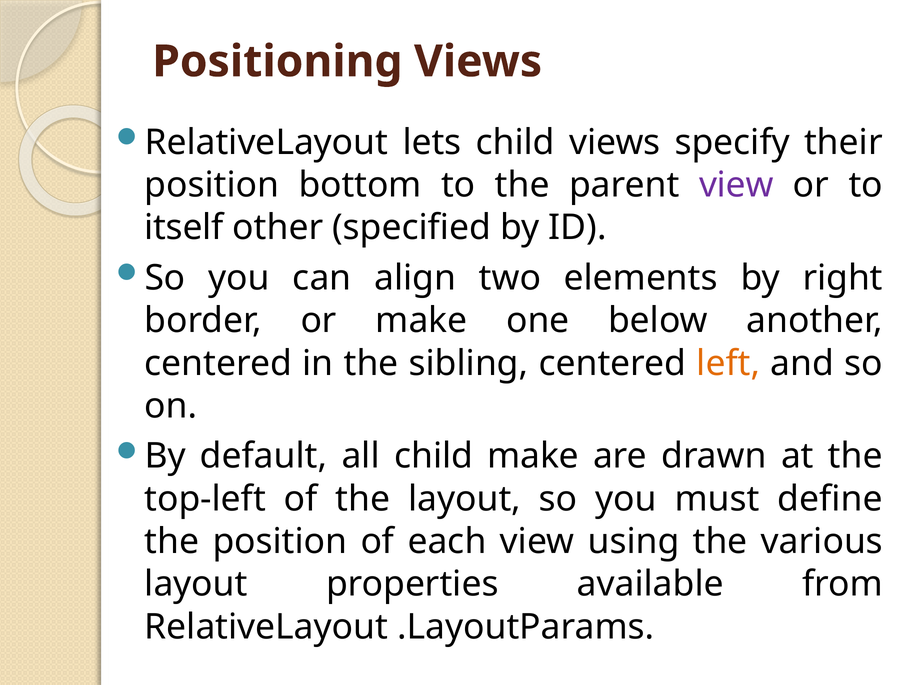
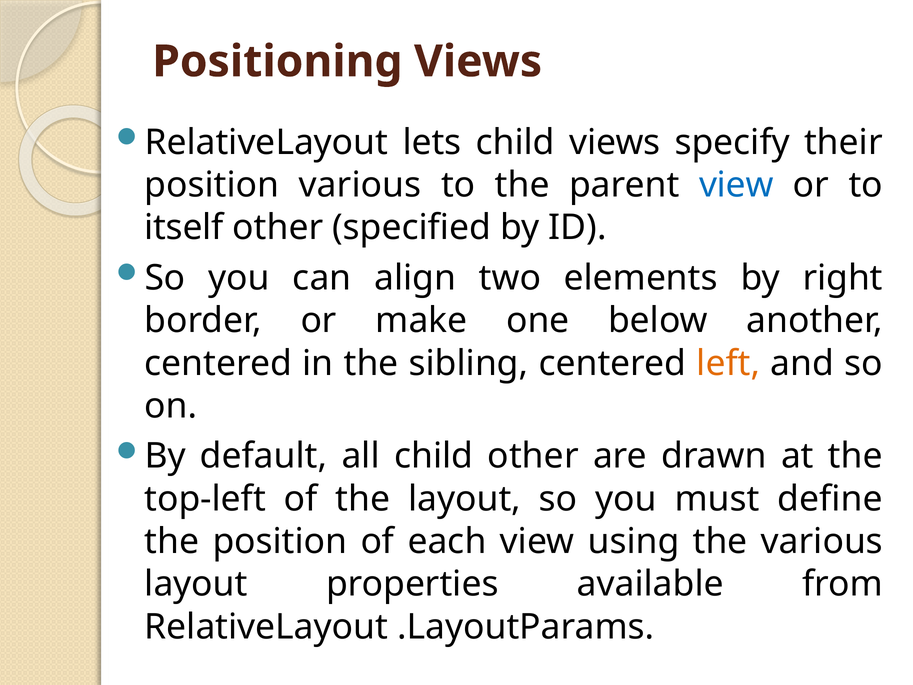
position bottom: bottom -> various (360, 185)
view colour: purple -> blue (736, 185)
child make: make -> other (533, 456)
